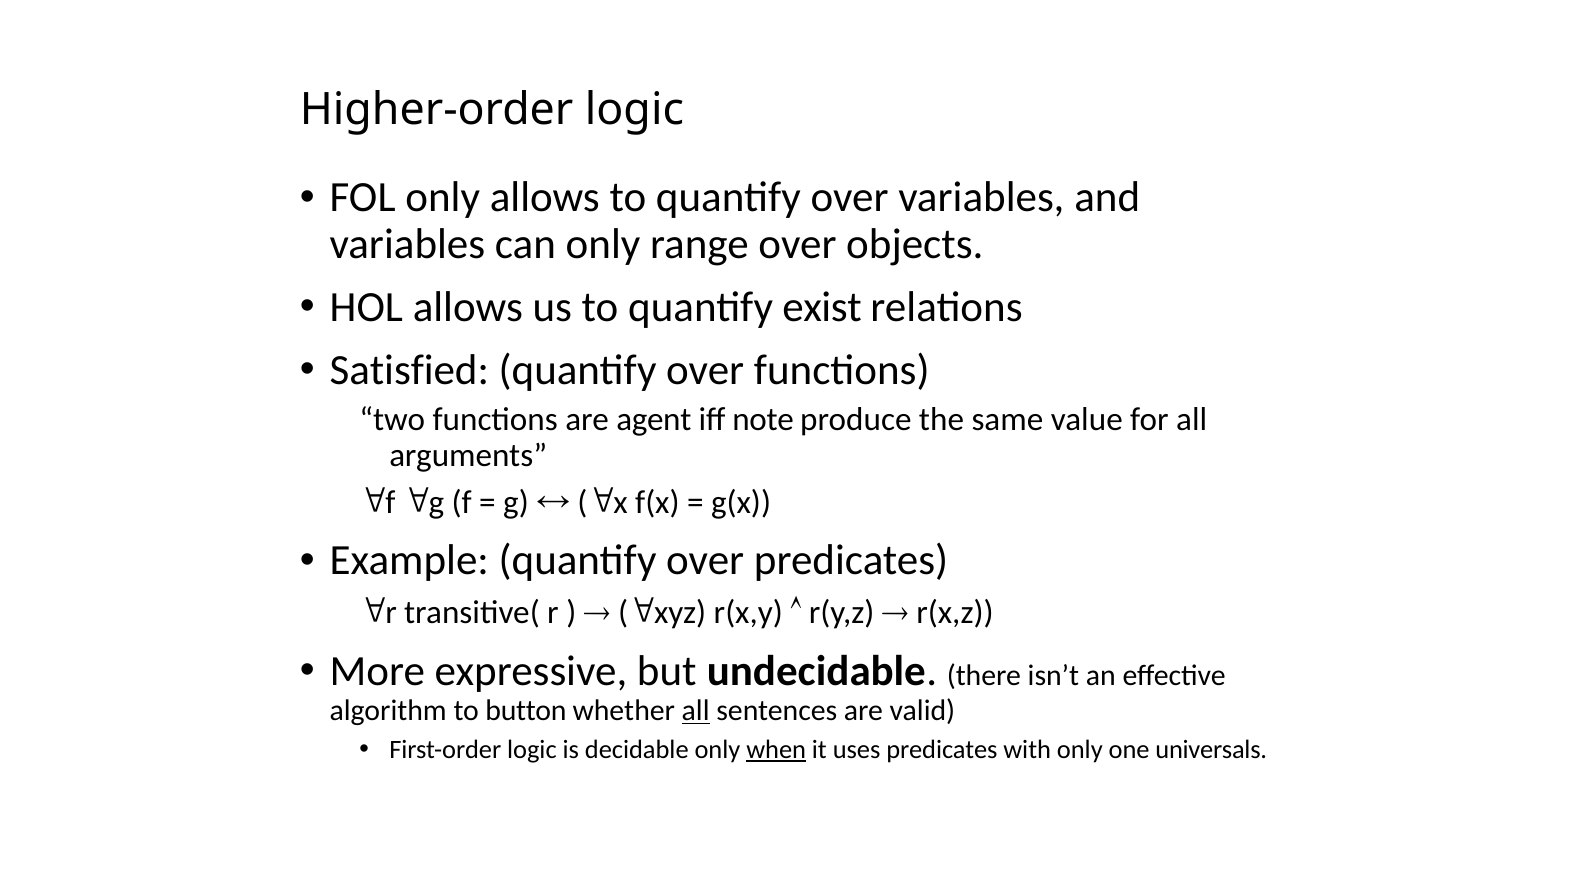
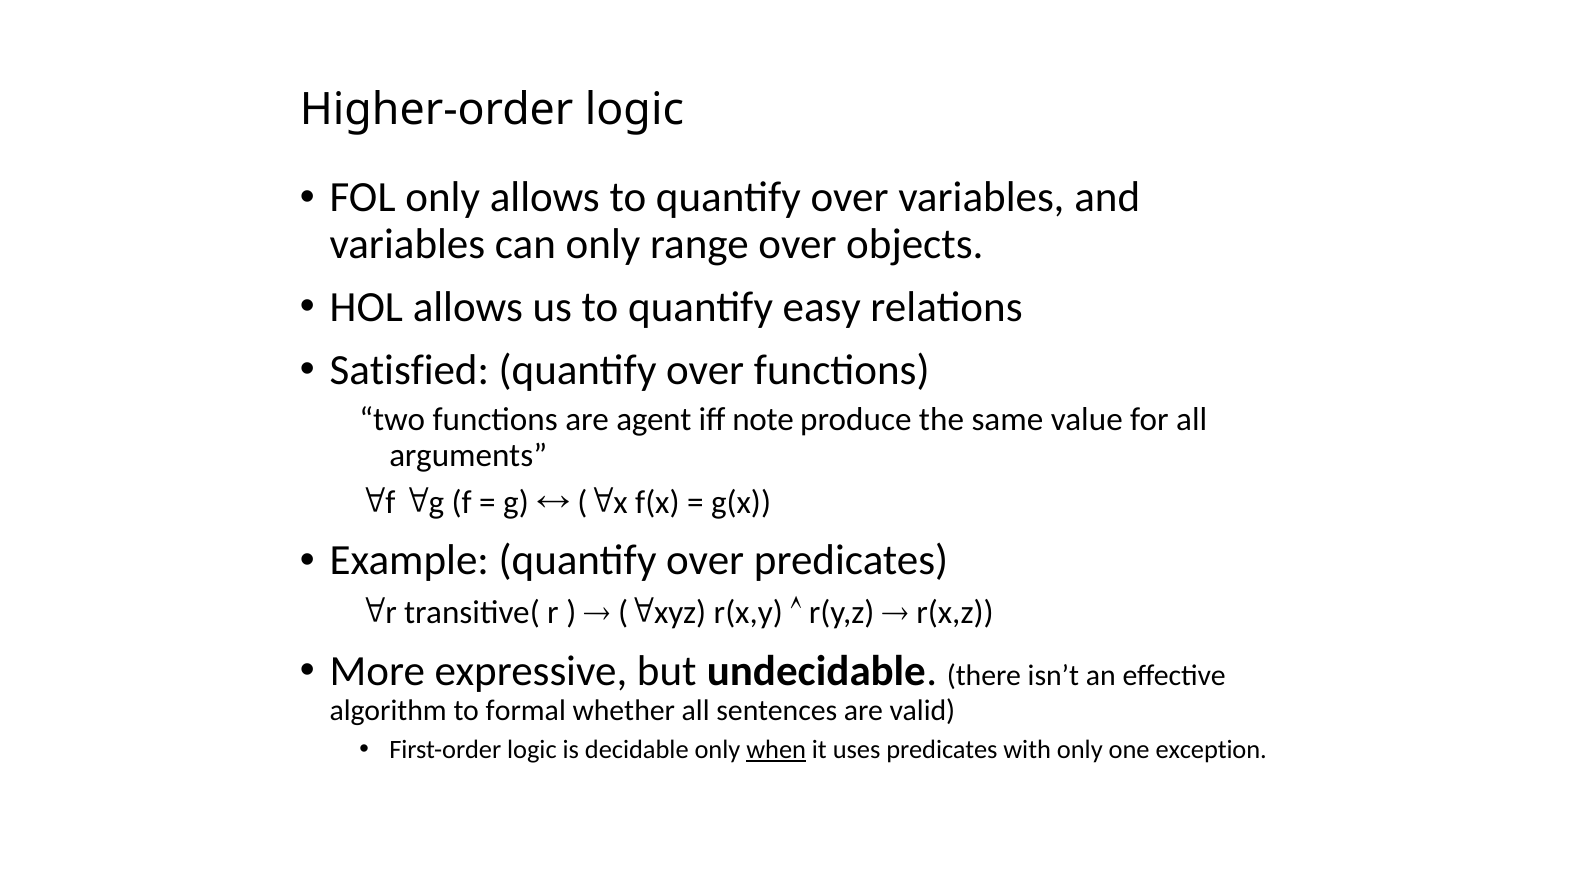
exist: exist -> easy (822, 307)
button: button -> formal (526, 711)
all underline: present -> none (696, 711)
universals: universals -> exception (1211, 749)
